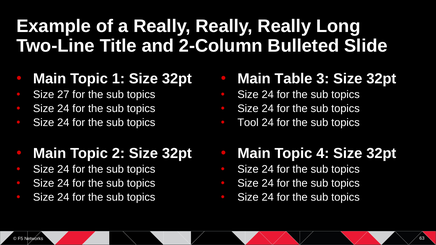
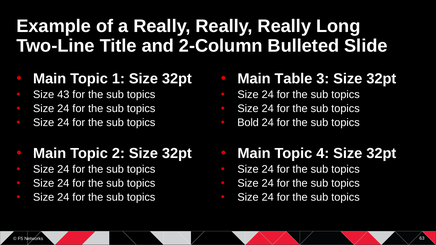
27: 27 -> 43 (63, 95)
Tool: Tool -> Bold (248, 123)
